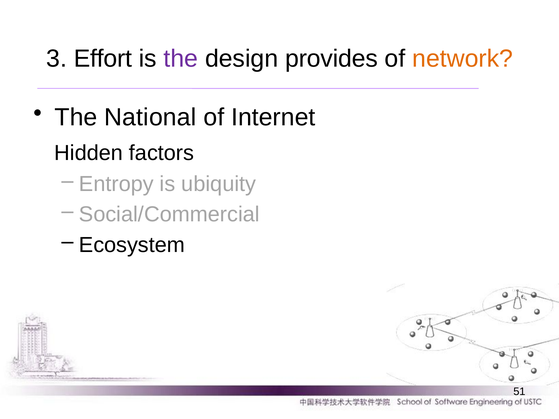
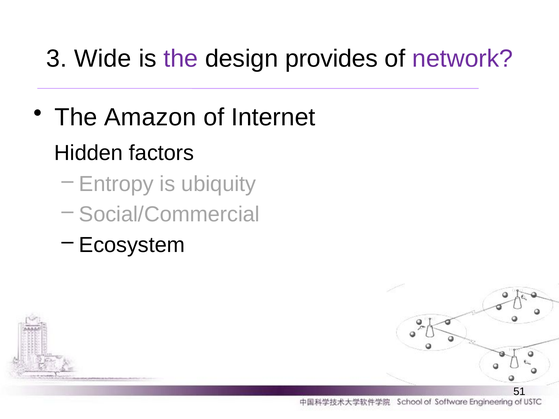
Effort: Effort -> Wide (103, 59)
network colour: orange -> purple (463, 59)
National: National -> Amazon (150, 117)
